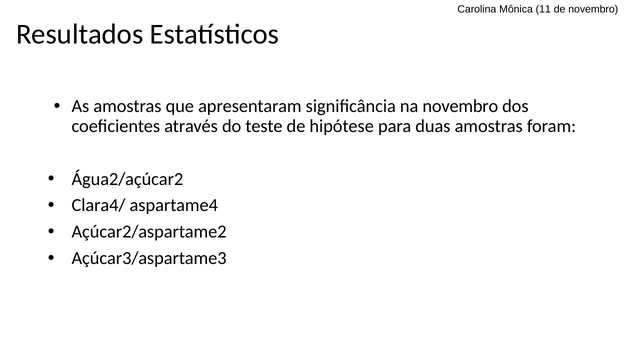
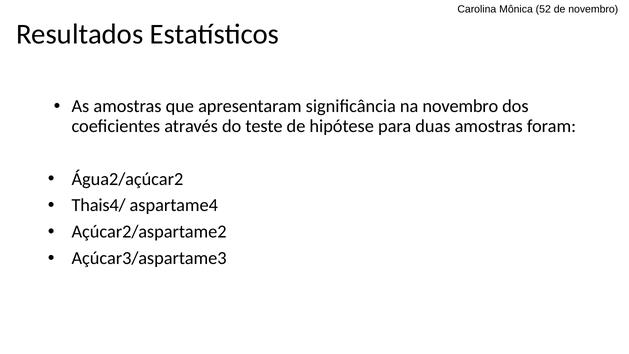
11: 11 -> 52 (543, 9)
Clara4/: Clara4/ -> Thais4/ (99, 205)
